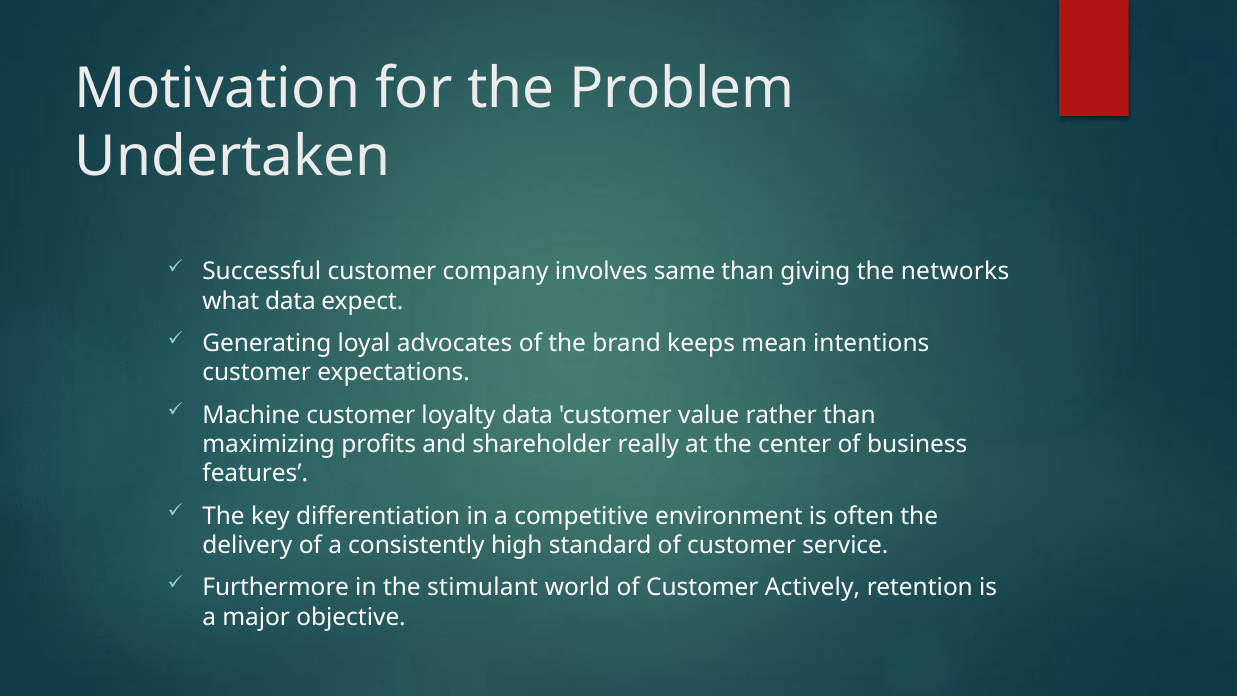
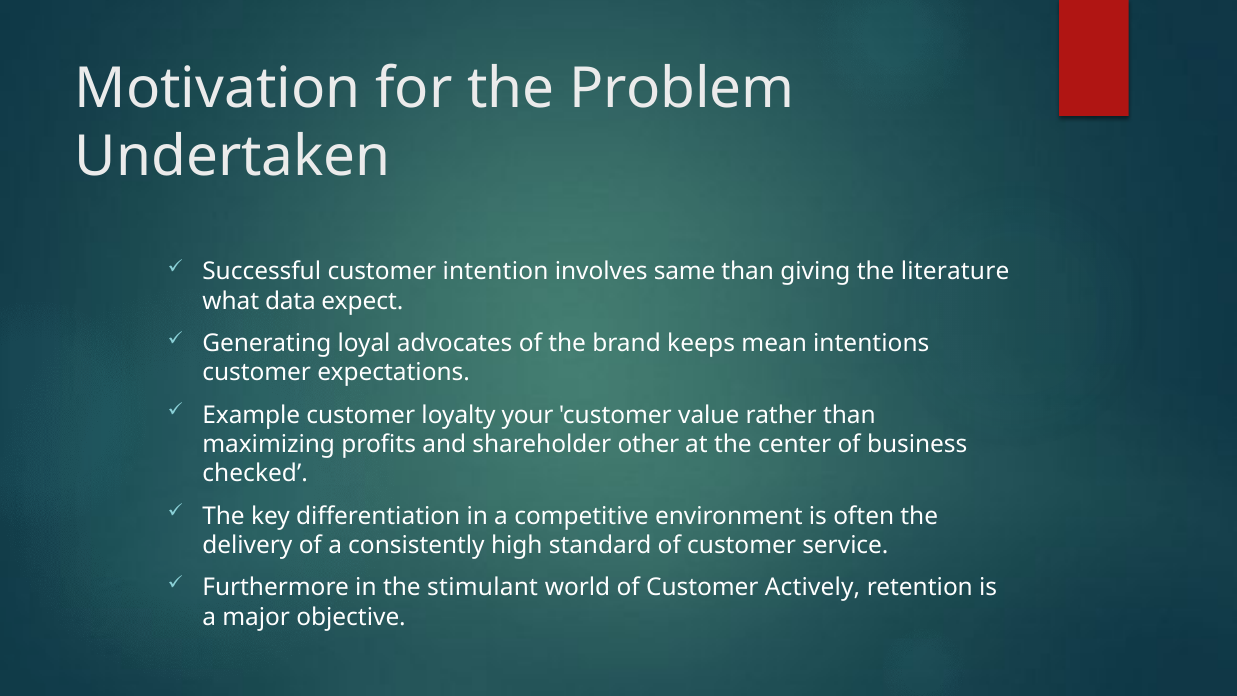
company: company -> intention (496, 272)
networks: networks -> literature (955, 272)
Machine: Machine -> Example (251, 415)
loyalty data: data -> your (528, 415)
really: really -> other (648, 444)
features: features -> checked (255, 474)
